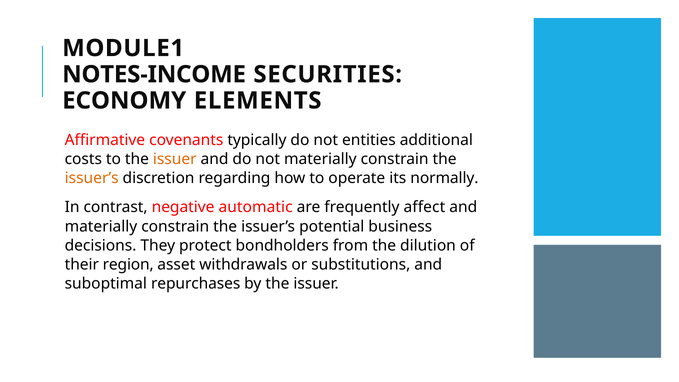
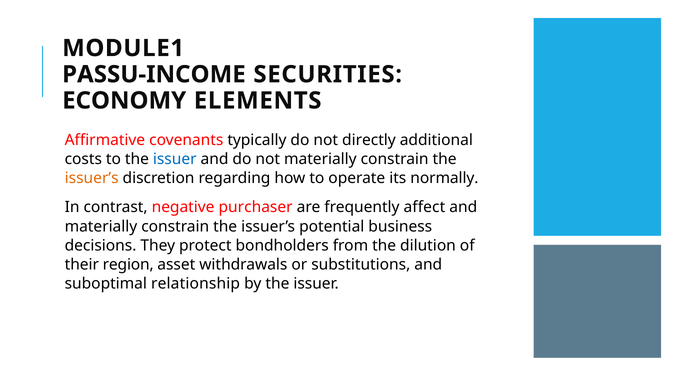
NOTES-INCOME: NOTES-INCOME -> PASSU-INCOME (154, 74)
entities: entities -> directly (369, 140)
issuer colour: orange -> blue (175, 159)
automatic: automatic -> purchaser (256, 207)
repurchases: repurchases -> relationship (196, 284)
